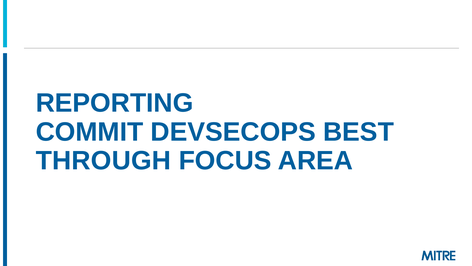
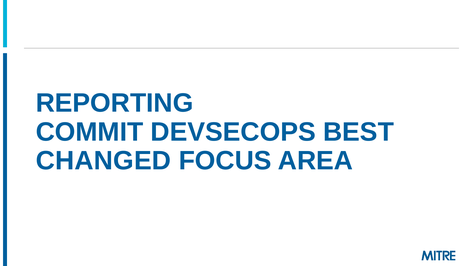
THROUGH: THROUGH -> CHANGED (103, 160)
